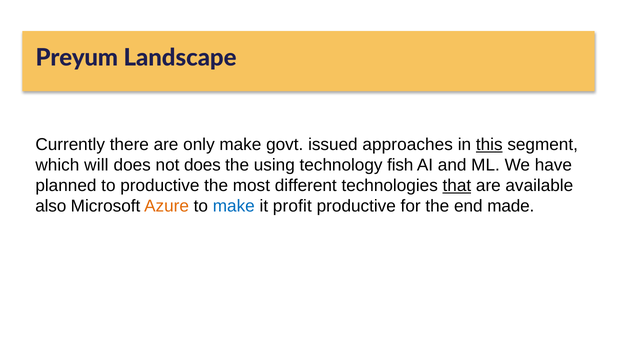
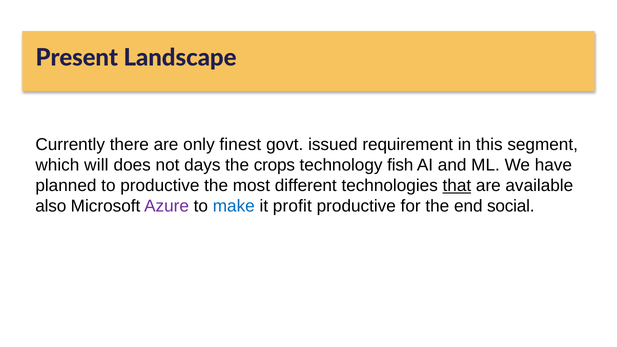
Preyum: Preyum -> Present (77, 58)
only make: make -> finest (240, 144)
approaches: approaches -> requirement (408, 144)
this underline: present -> none (489, 144)
not does: does -> days (202, 165)
using: using -> crops (274, 165)
Azure colour: orange -> purple (167, 206)
made: made -> social (511, 206)
